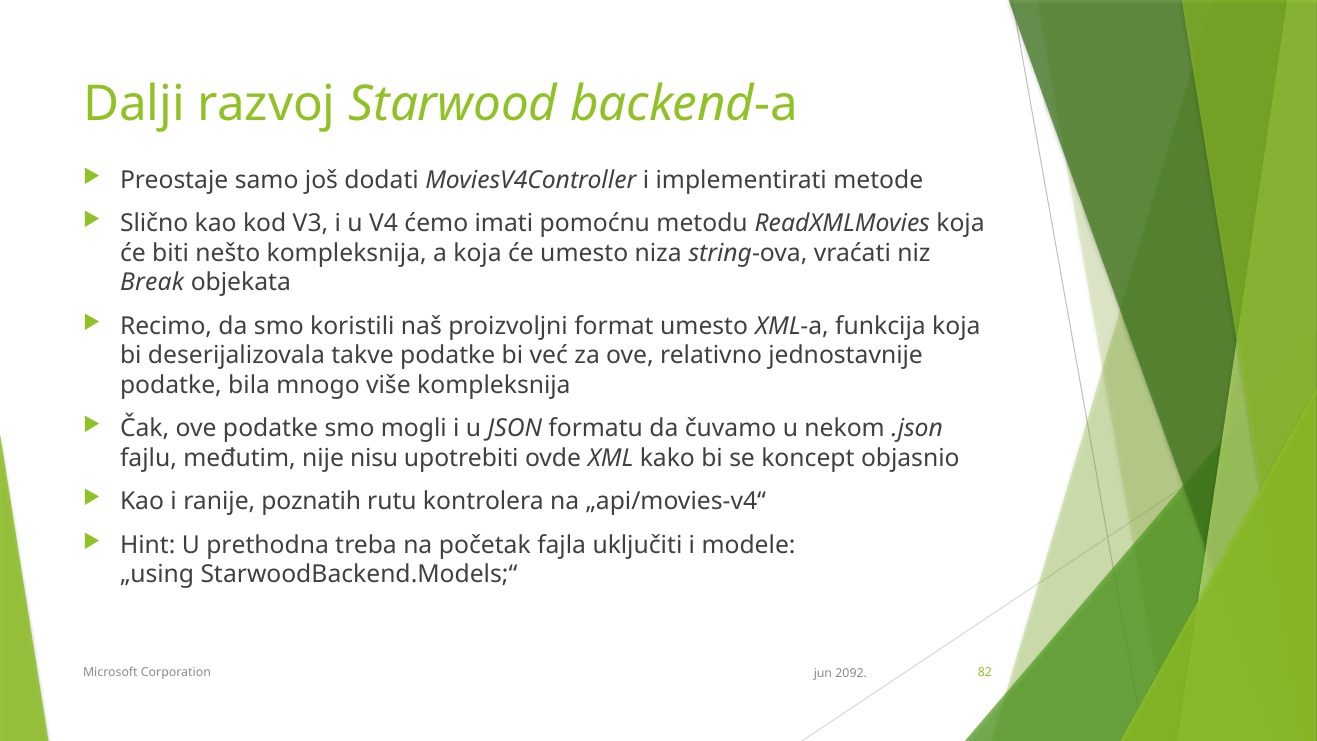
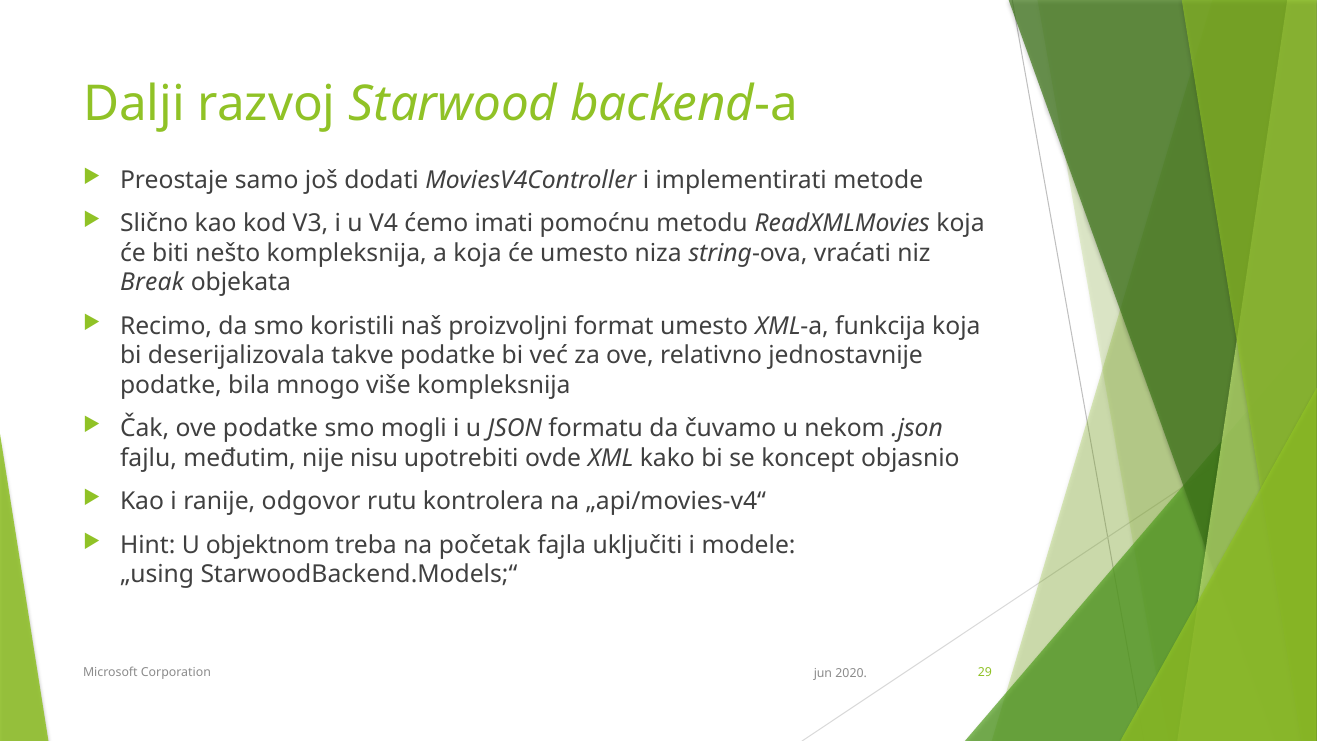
poznatih: poznatih -> odgovor (311, 502)
prethodna: prethodna -> objektnom (268, 545)
82: 82 -> 29 (985, 672)
2092: 2092 -> 2020 (851, 673)
